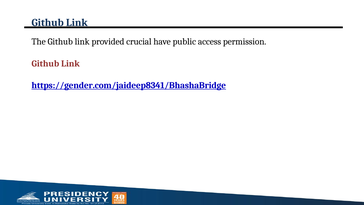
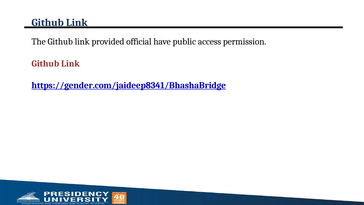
crucial: crucial -> official (139, 42)
